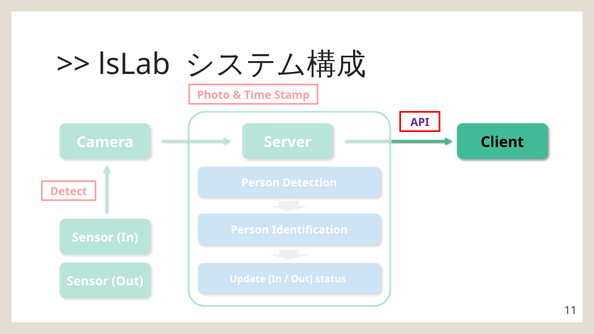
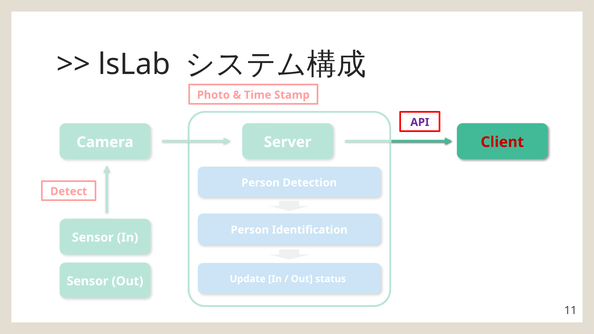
Client colour: black -> red (502, 142)
